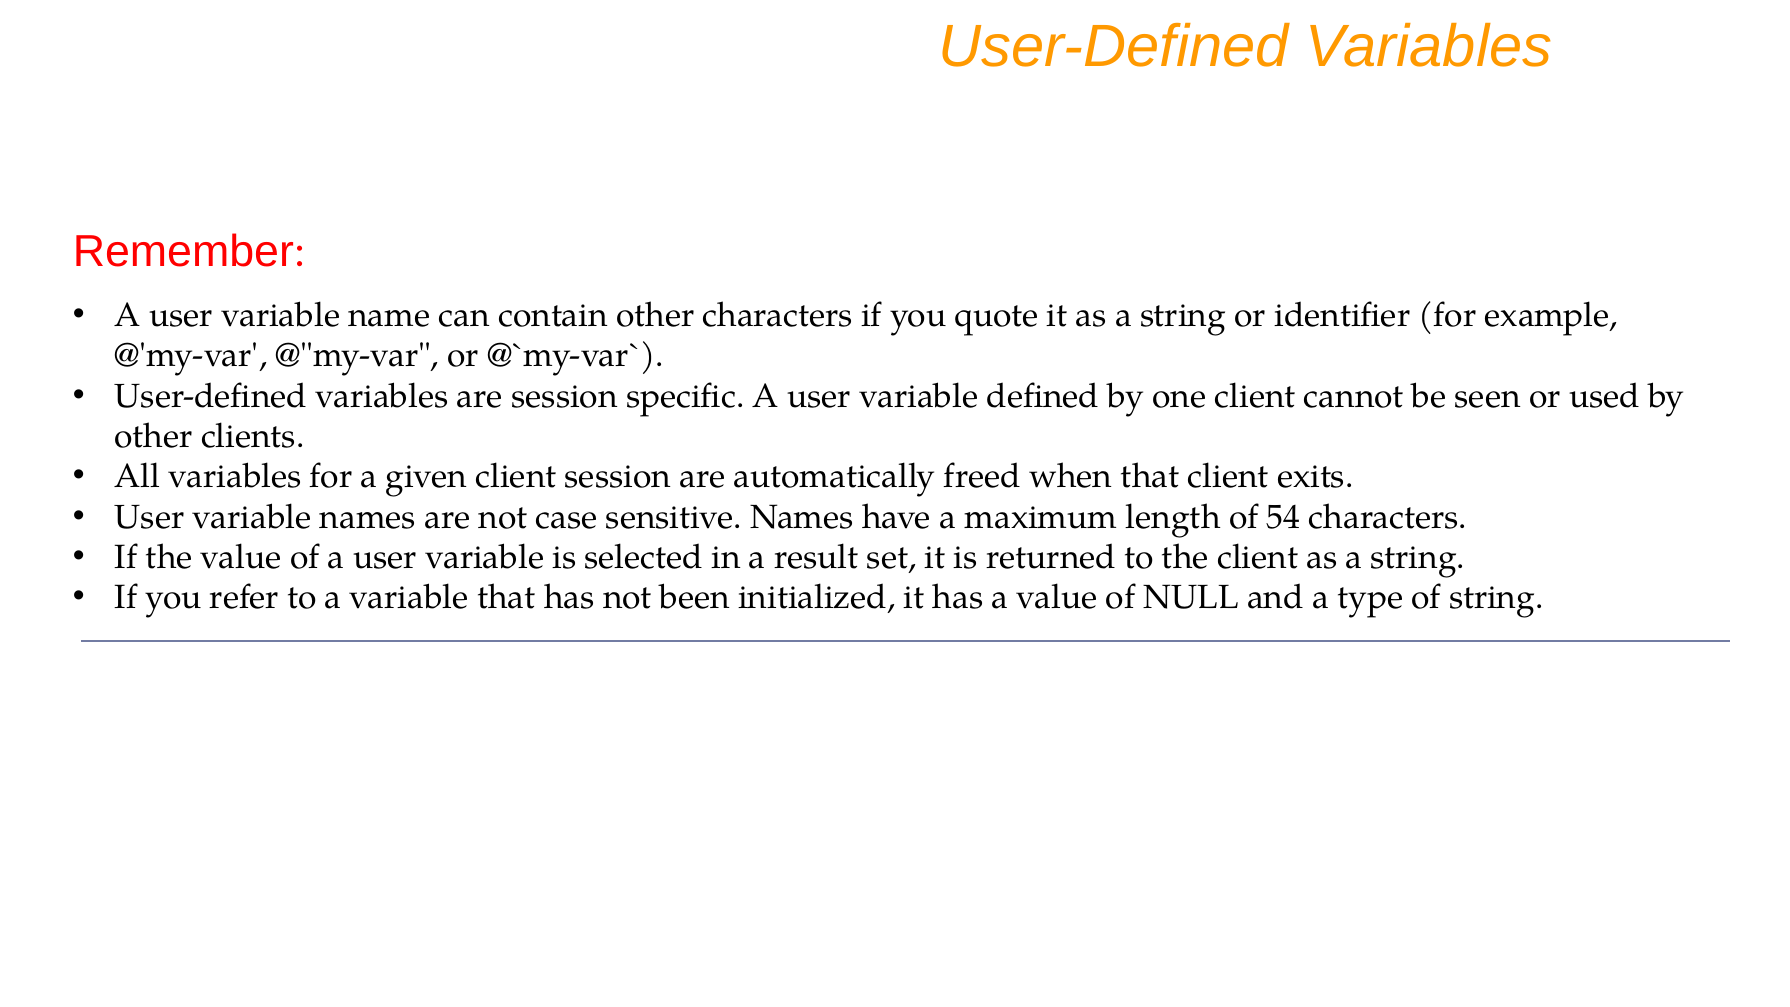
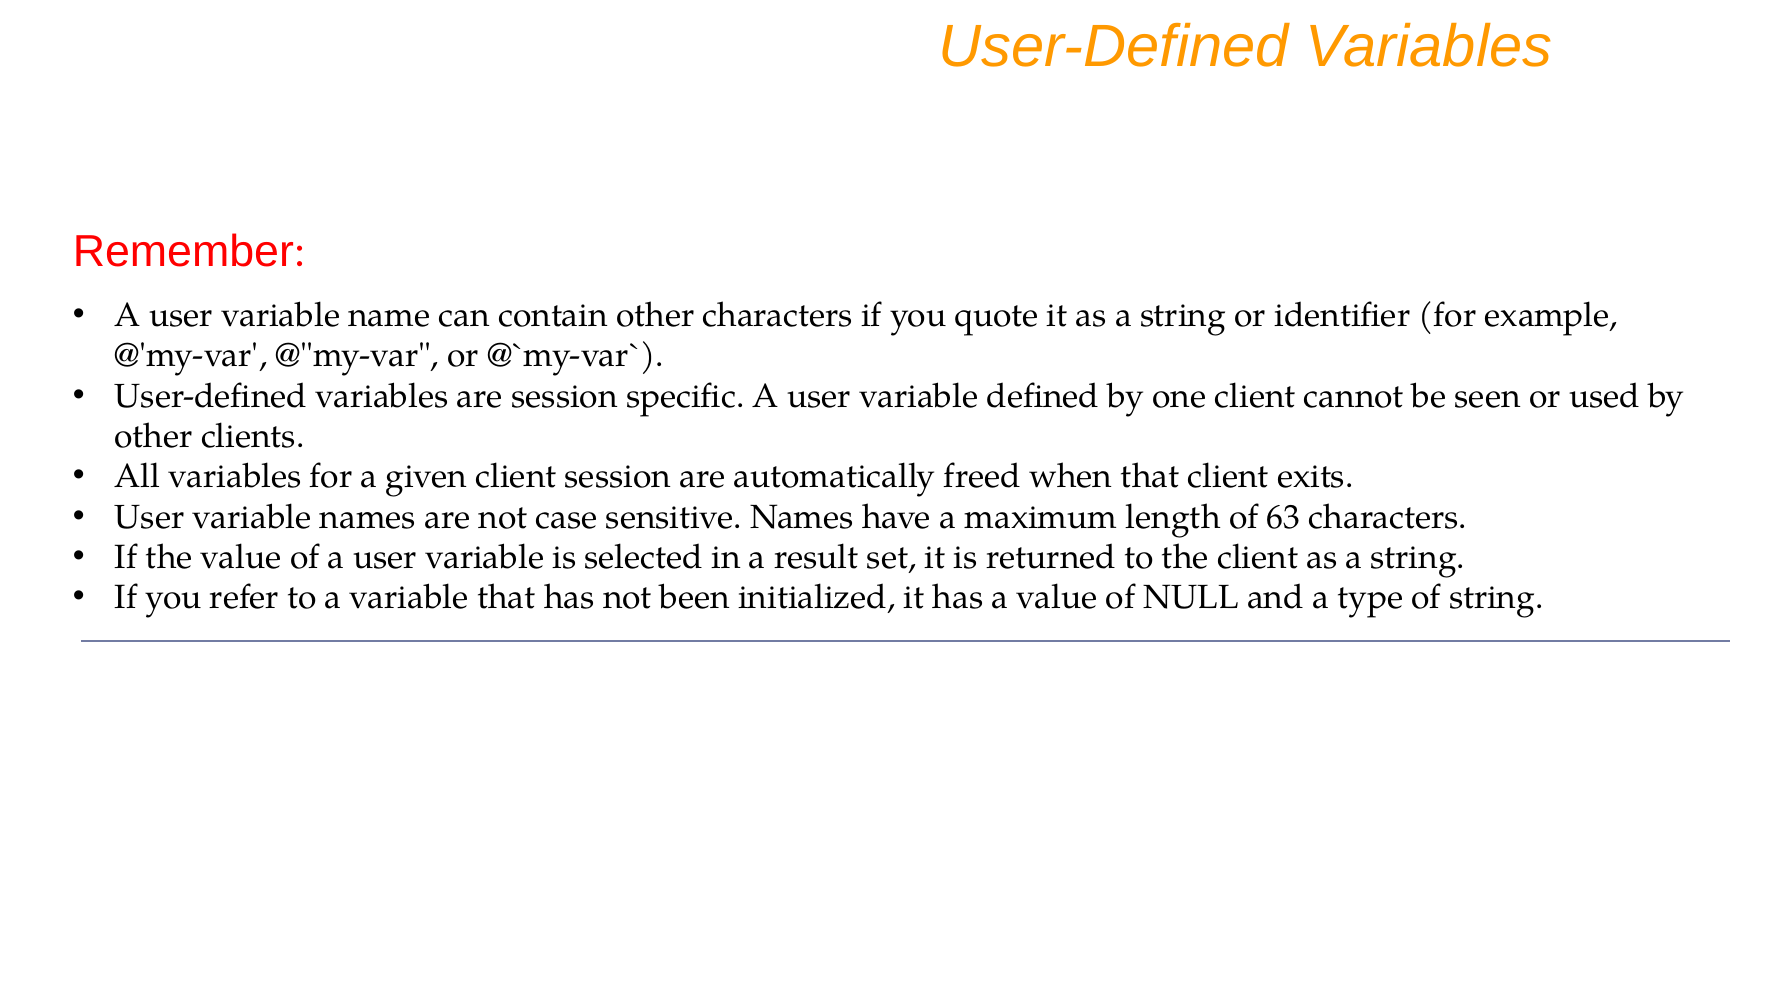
54: 54 -> 63 (1284, 517)
